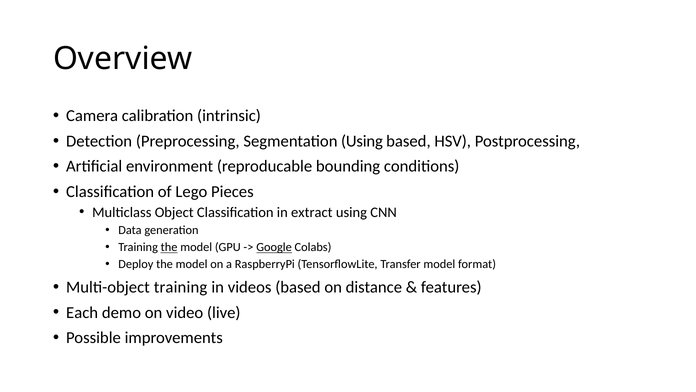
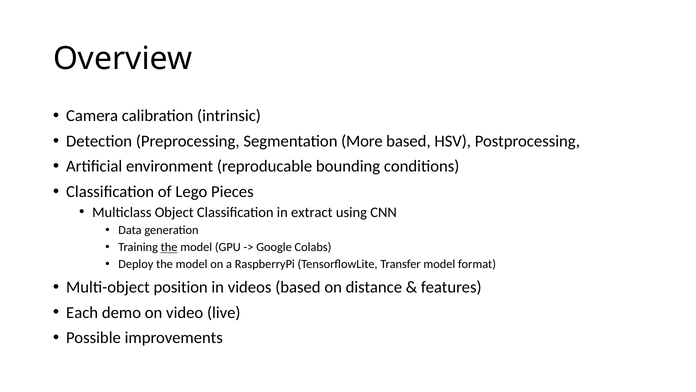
Segmentation Using: Using -> More (362, 141)
Google underline: present -> none (274, 247)
Multi-object training: training -> position (181, 287)
